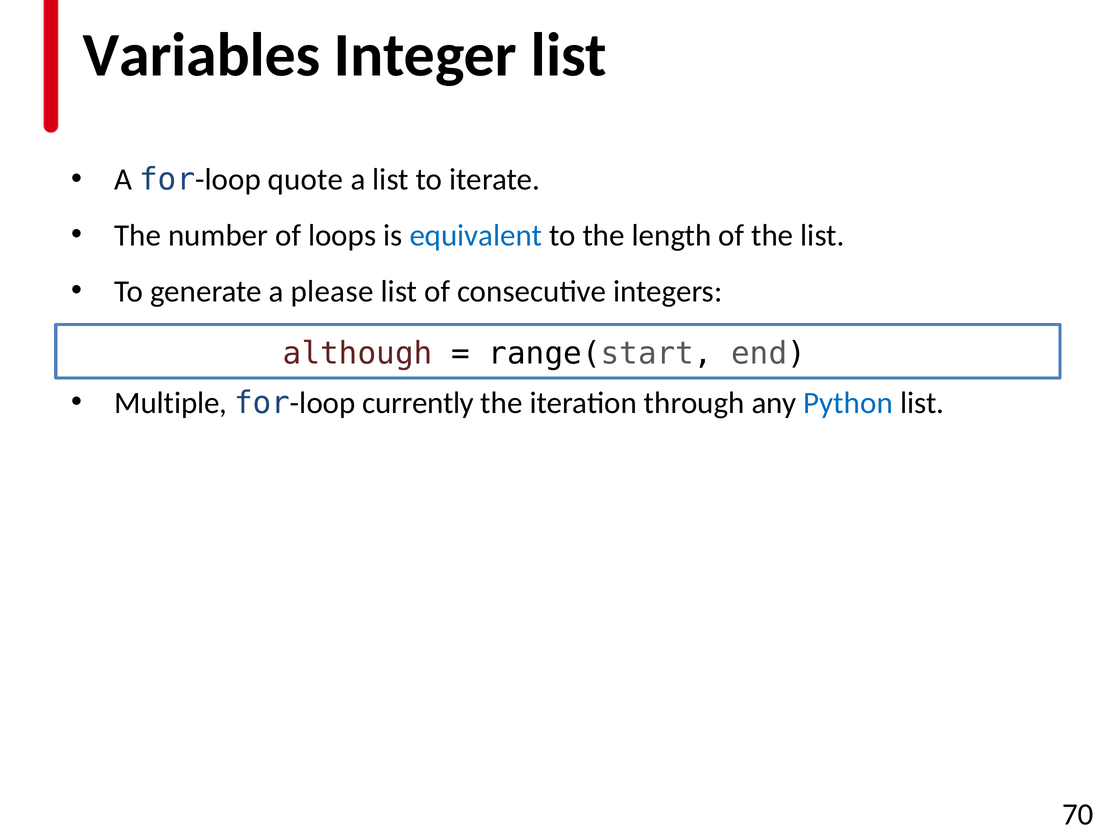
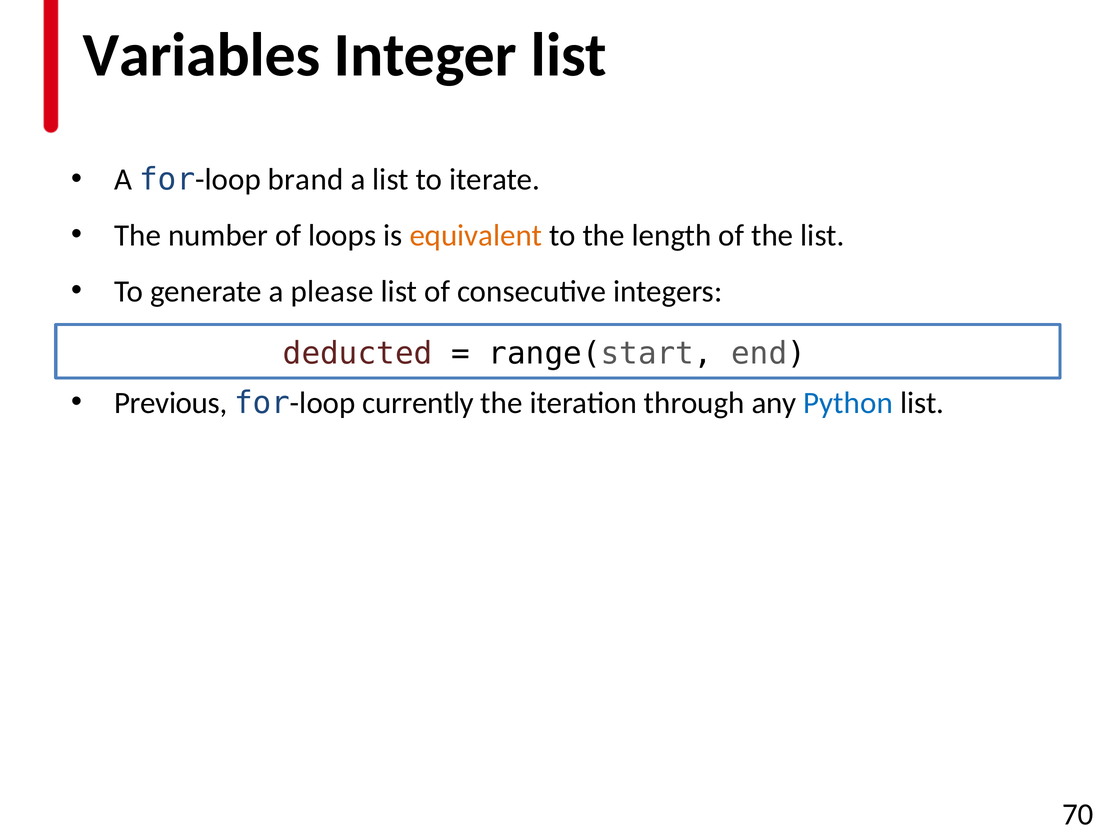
quote: quote -> brand (306, 180)
equivalent colour: blue -> orange (476, 236)
although: although -> deducted (358, 353)
Multiple: Multiple -> Previous (171, 403)
